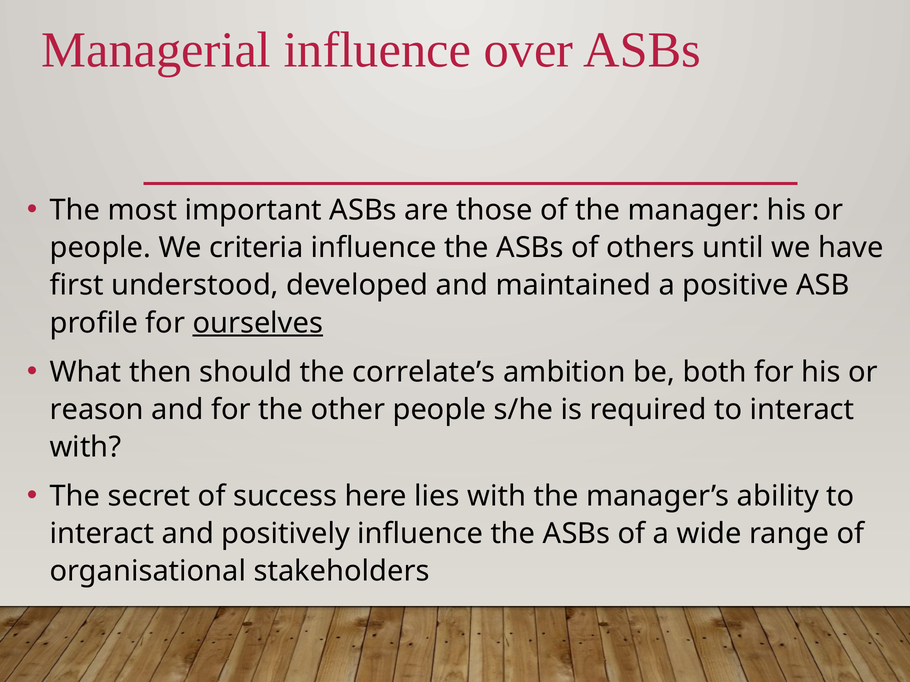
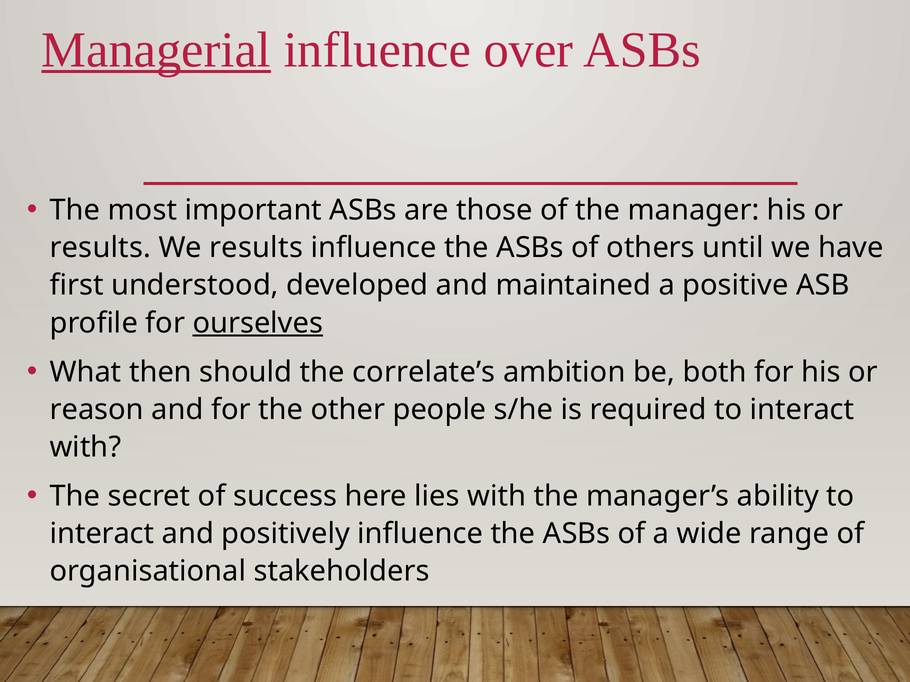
Managerial underline: none -> present (156, 50)
people: people -> results (100, 248)
We criteria: criteria -> results (256, 248)
